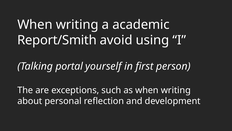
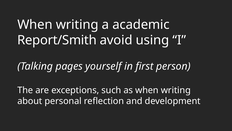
portal: portal -> pages (69, 66)
